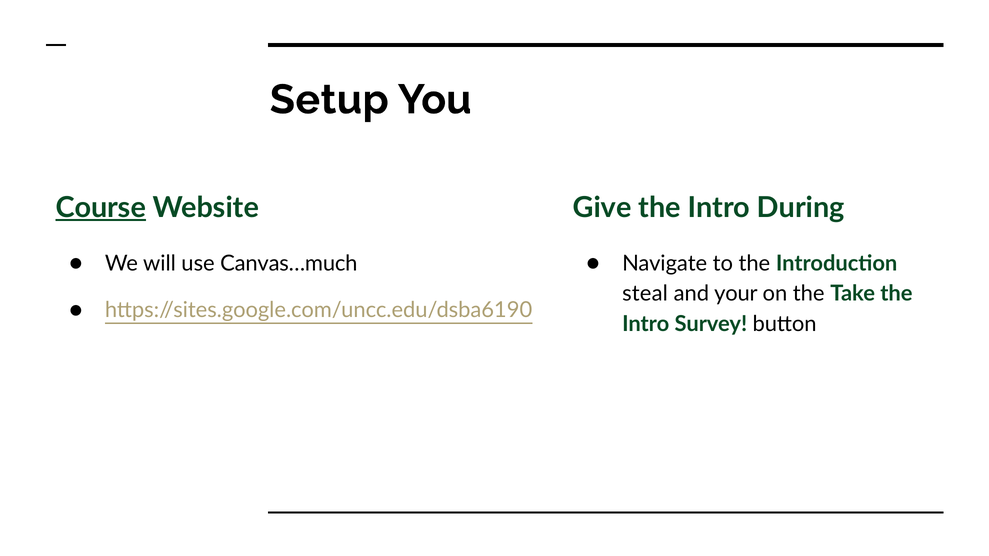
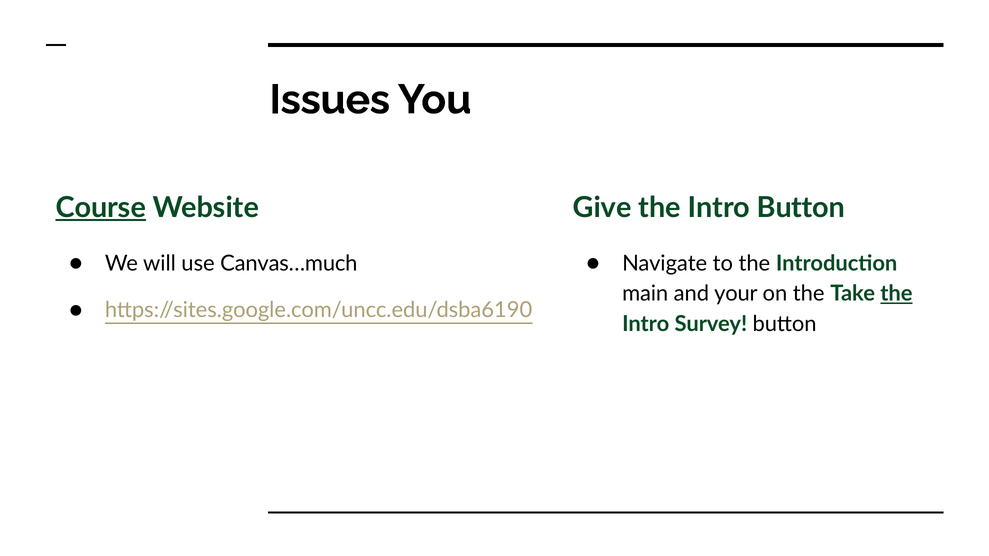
Setup: Setup -> Issues (330, 100)
Intro During: During -> Button (801, 208)
steal: steal -> main (645, 294)
the underline: none -> present (896, 294)
